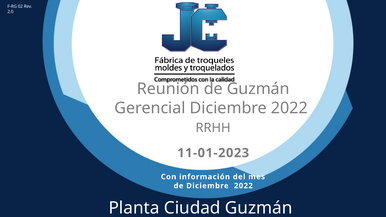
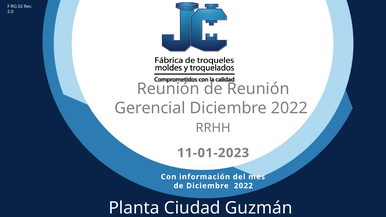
de Guzmán: Guzmán -> Reunión (258, 89)
